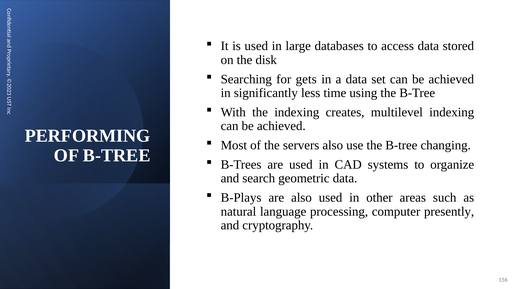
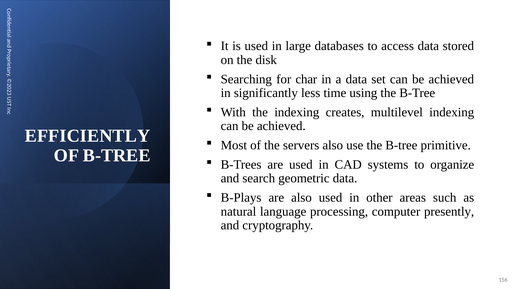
gets: gets -> char (306, 79)
PERFORMING: PERFORMING -> EFFICIENTLY (88, 136)
changing: changing -> primitive (446, 145)
